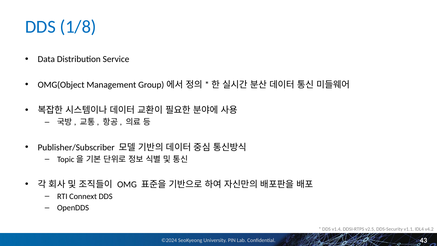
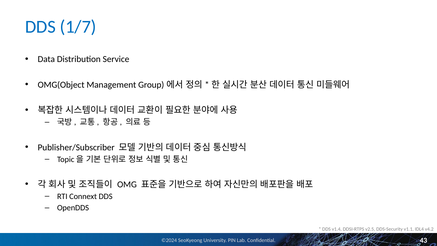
1/8: 1/8 -> 1/7 (78, 27)
